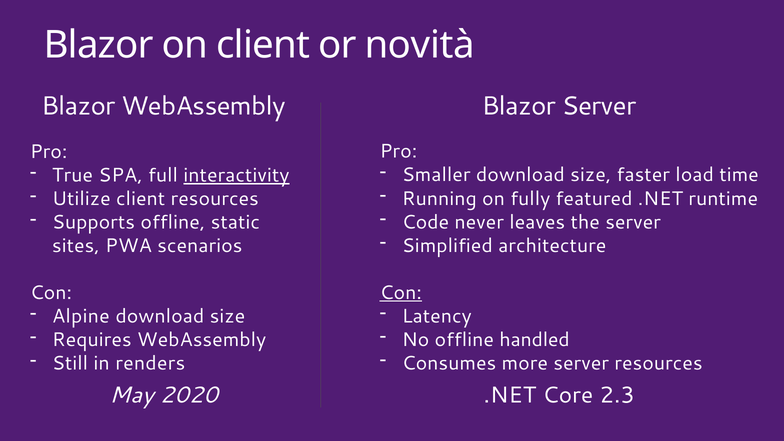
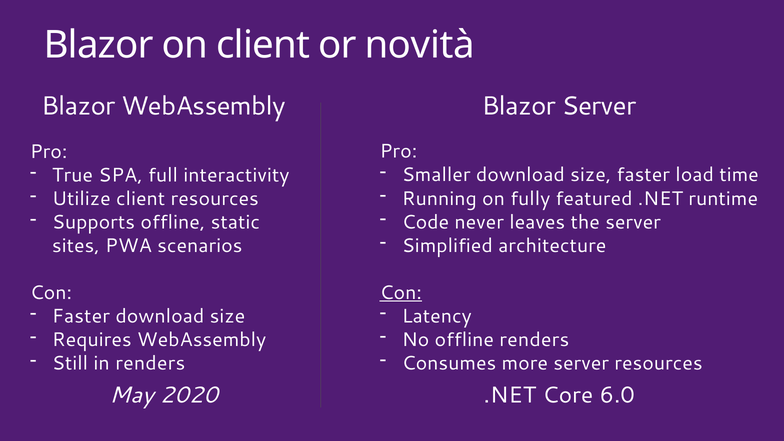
interactivity underline: present -> none (236, 175)
Alpine: Alpine -> Faster (81, 316)
offline handled: handled -> renders (534, 340)
2.3: 2.3 -> 6.0 (617, 395)
